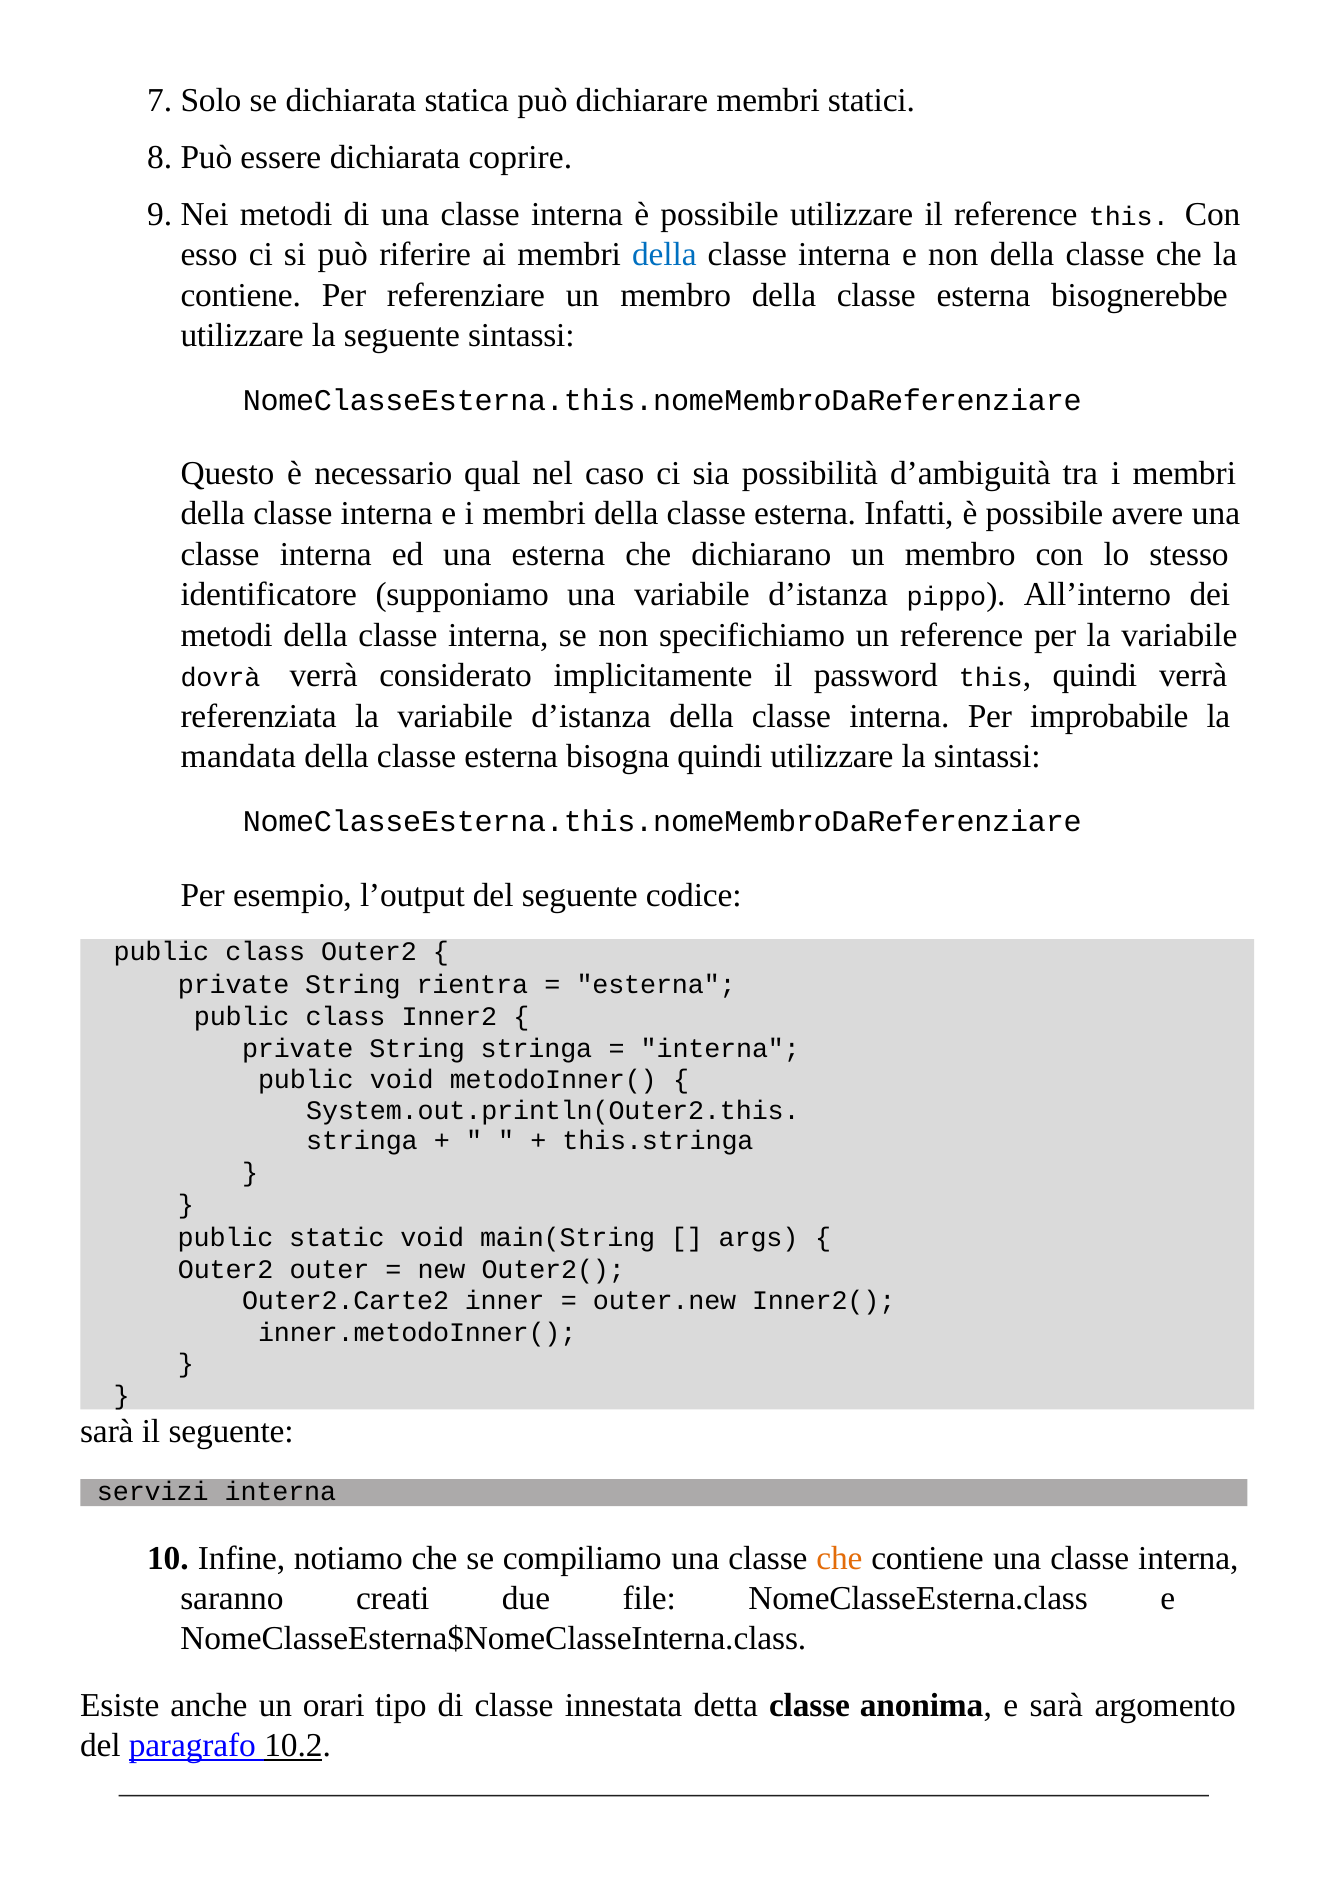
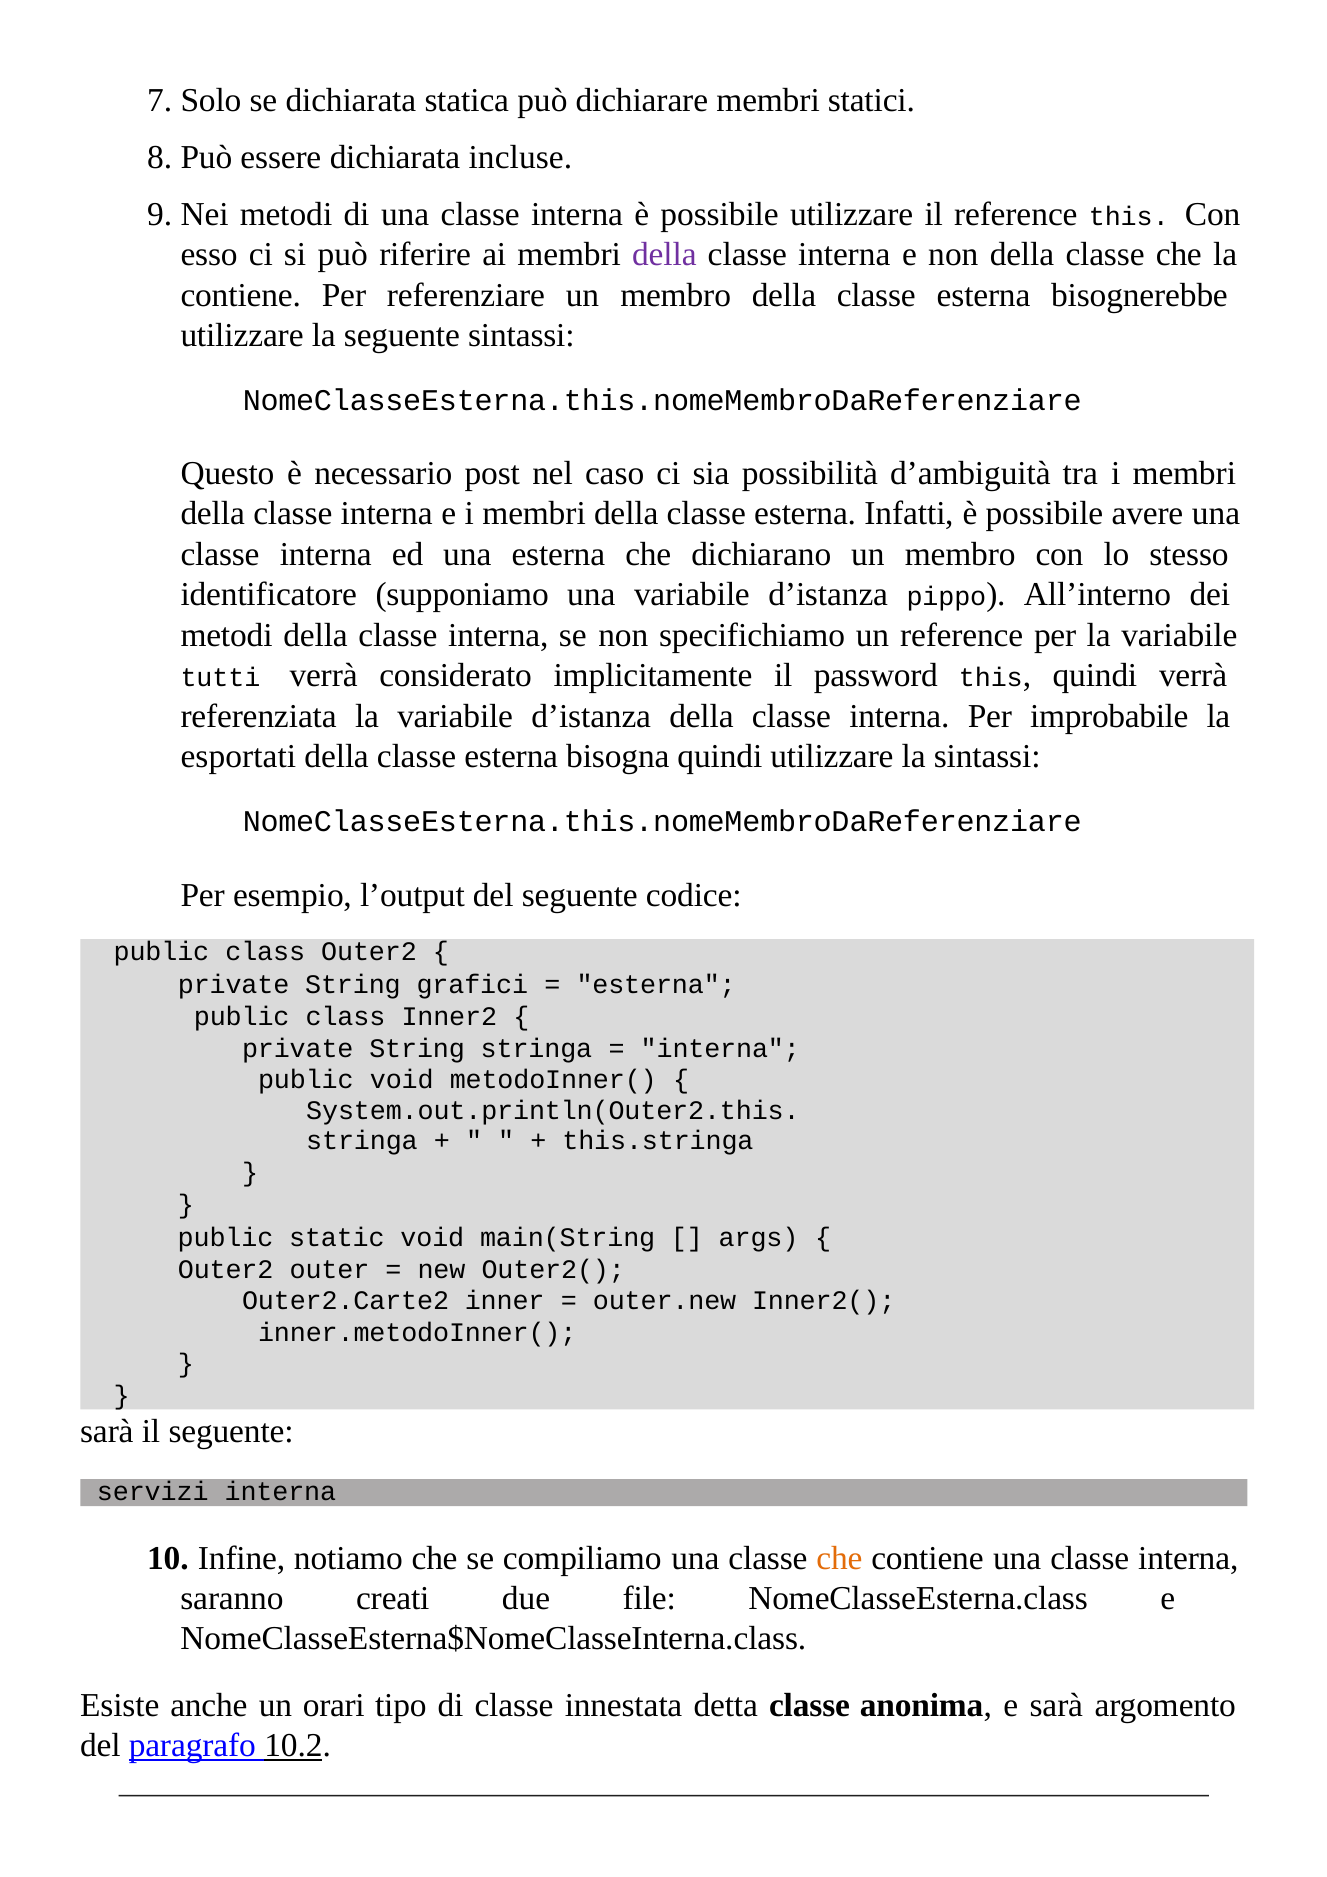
coprire: coprire -> incluse (520, 158)
della colour: blue -> purple (664, 255)
qual: qual -> post (492, 473)
dovrà: dovrà -> tutti (220, 678)
mandata: mandata -> esportati (238, 757)
rientra: rientra -> grafici (472, 985)
